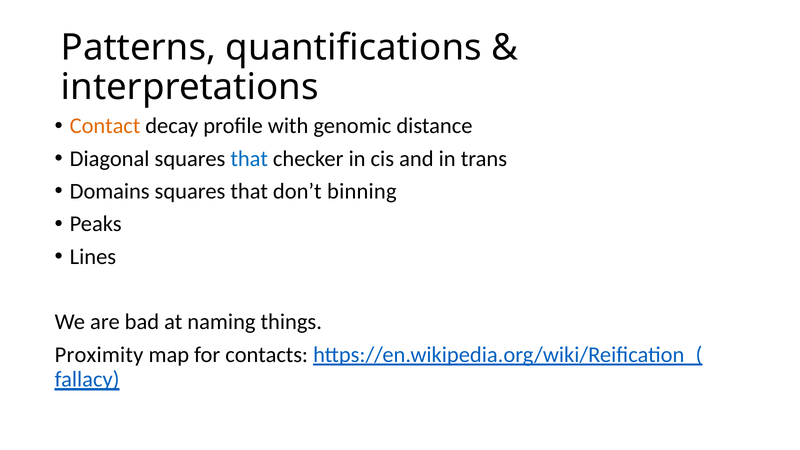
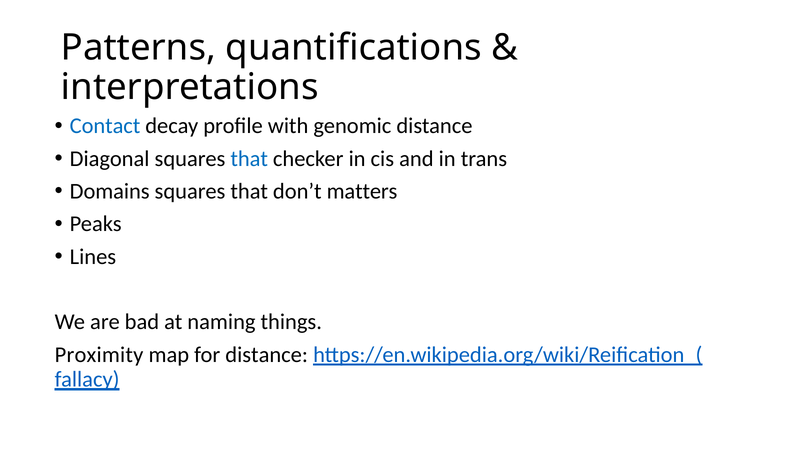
Contact colour: orange -> blue (105, 126)
binning: binning -> matters (362, 191)
for contacts: contacts -> distance (267, 355)
